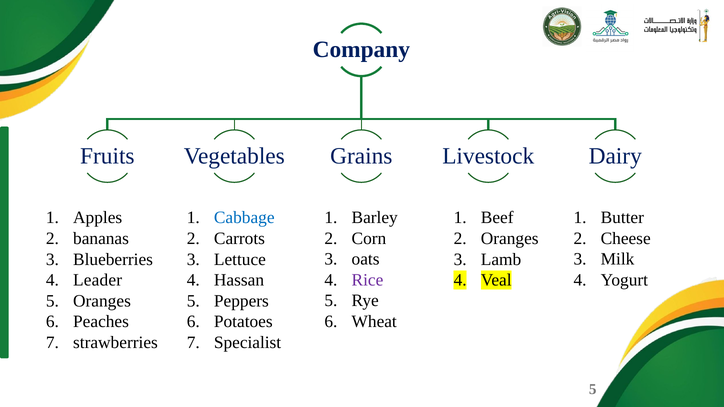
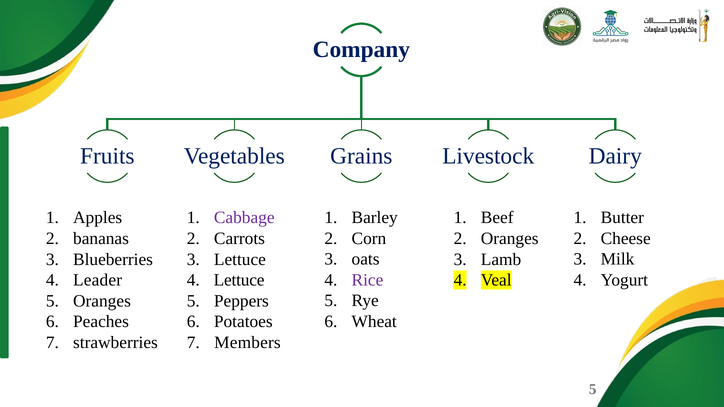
Cabbage colour: blue -> purple (244, 218)
Hassan: Hassan -> Lettuce (239, 280)
Specialist: Specialist -> Members (247, 343)
